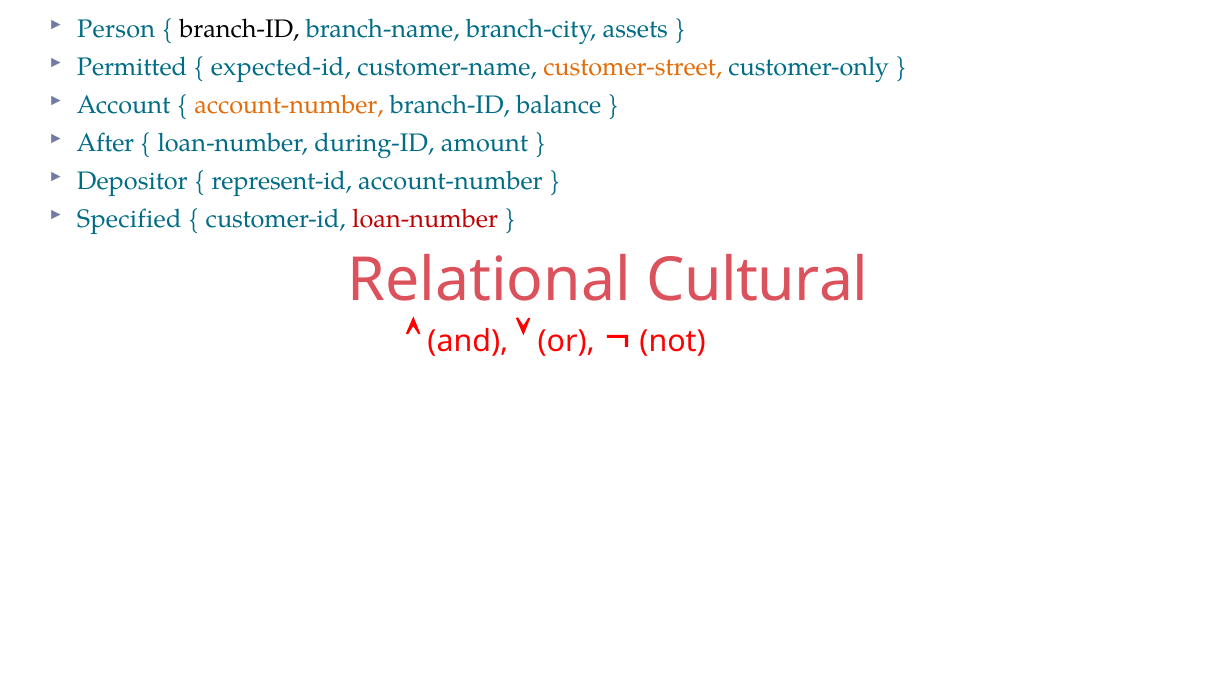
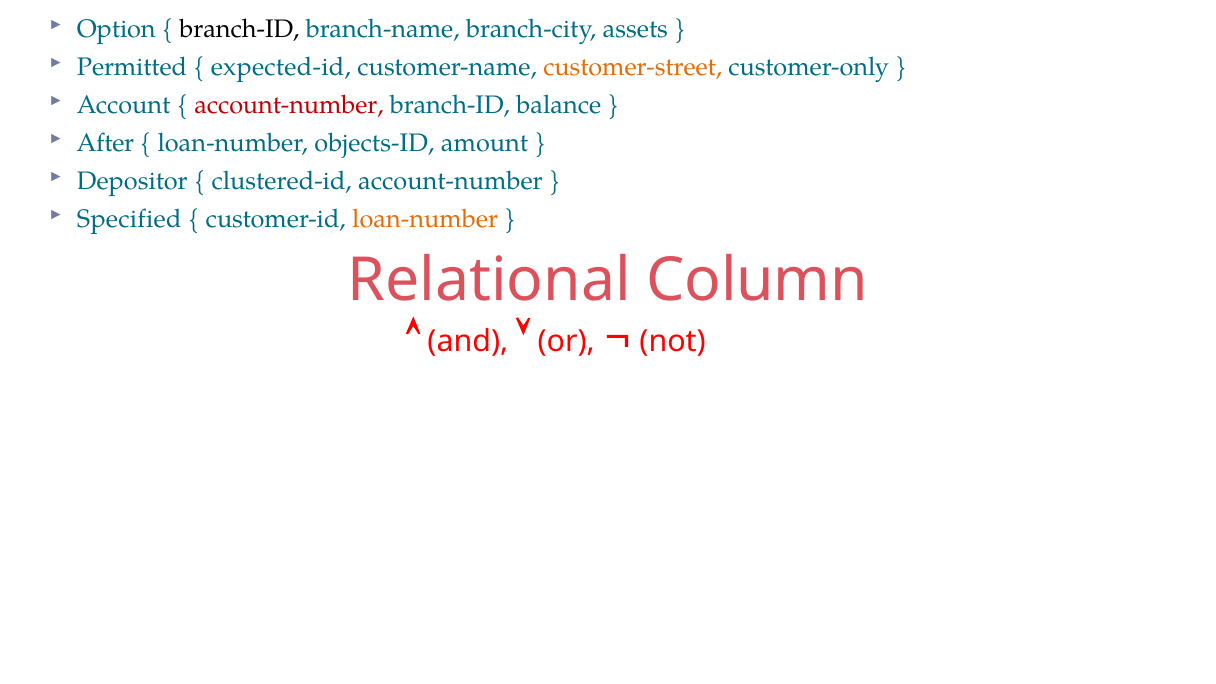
Person: Person -> Option (116, 29)
account-number colour: orange -> red (289, 105)
during-ID: during-ID -> objects-ID (374, 143)
represent-id: represent-id -> clustered-id (282, 181)
loan-number colour: red -> orange (425, 219)
Cultural: Cultural -> Column (757, 281)
